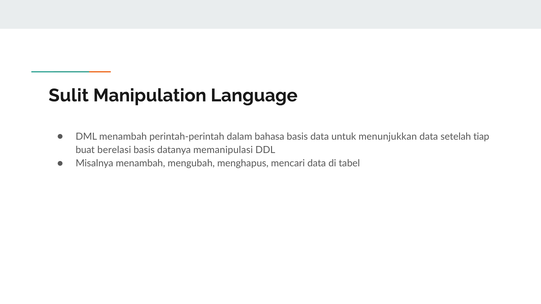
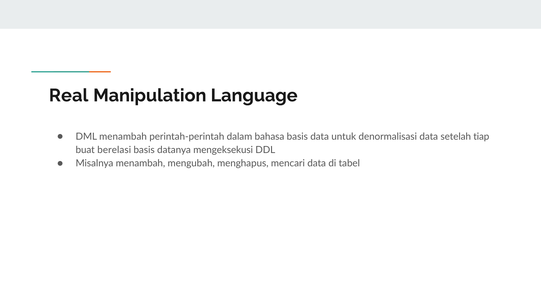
Sulit: Sulit -> Real (69, 96)
menunjukkan: menunjukkan -> denormalisasi (388, 137)
memanipulasi: memanipulasi -> mengeksekusi (223, 150)
